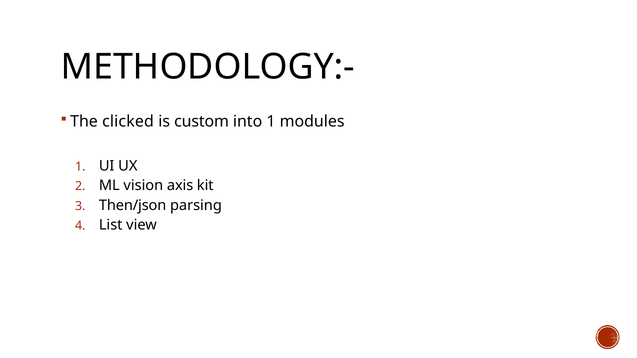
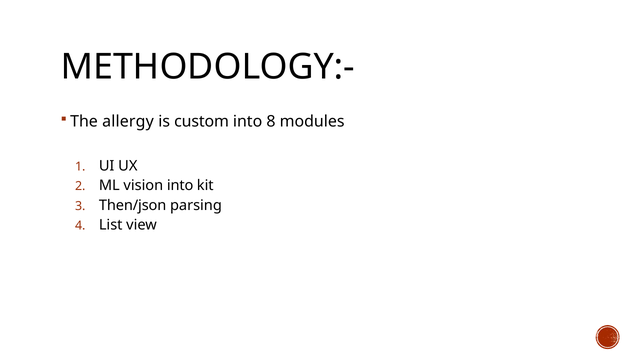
clicked: clicked -> allergy (128, 122)
into 1: 1 -> 8 (271, 122)
vision axis: axis -> into (180, 186)
